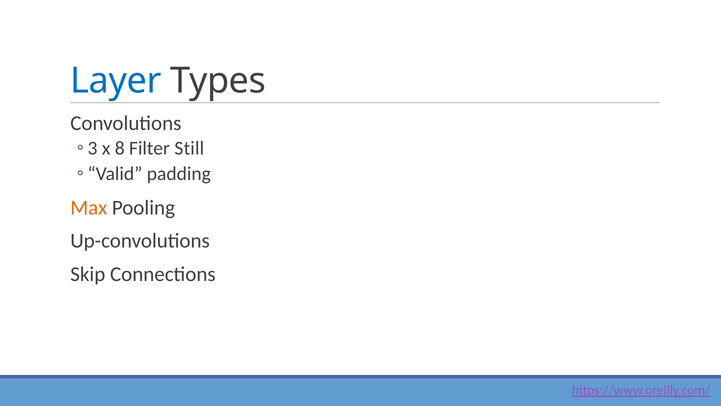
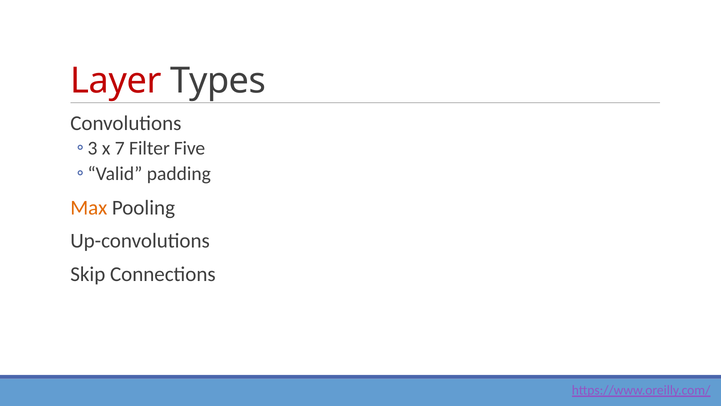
Layer colour: blue -> red (116, 81)
8: 8 -> 7 (120, 148)
Still: Still -> Five (190, 148)
